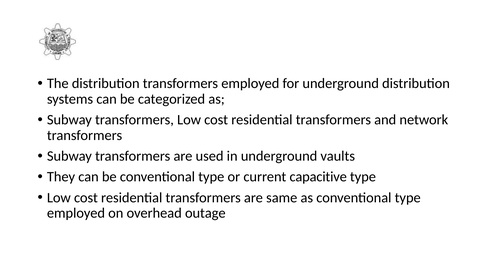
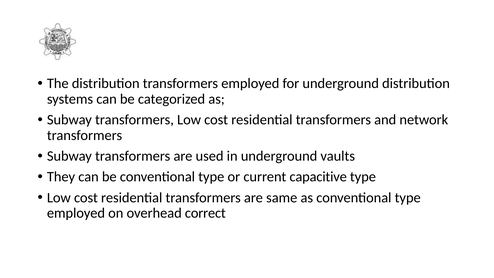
outage: outage -> correct (205, 213)
